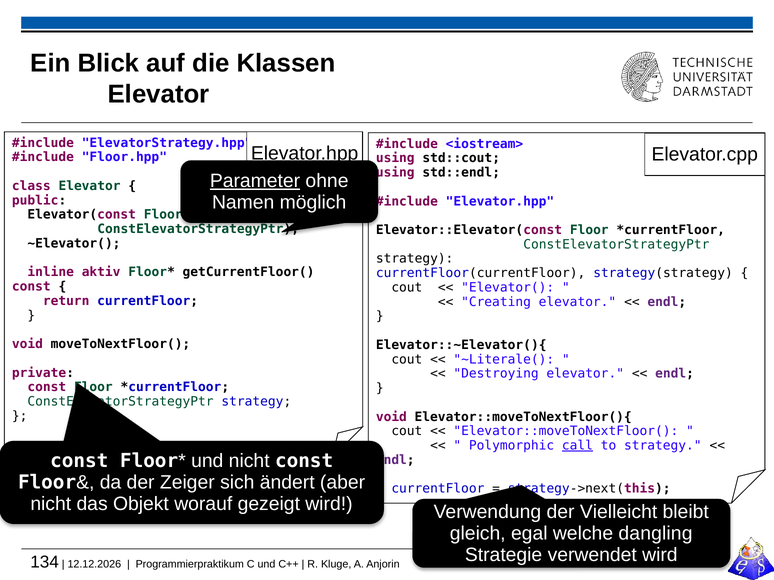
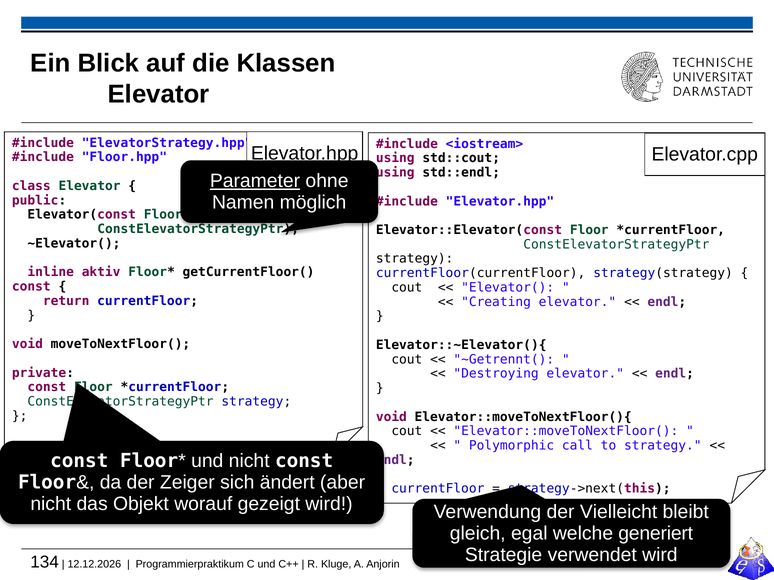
~Literale(: ~Literale( -> ~Getrennt( (504, 360)
call underline: present -> none (577, 446)
dangling: dangling -> generiert (656, 534)
